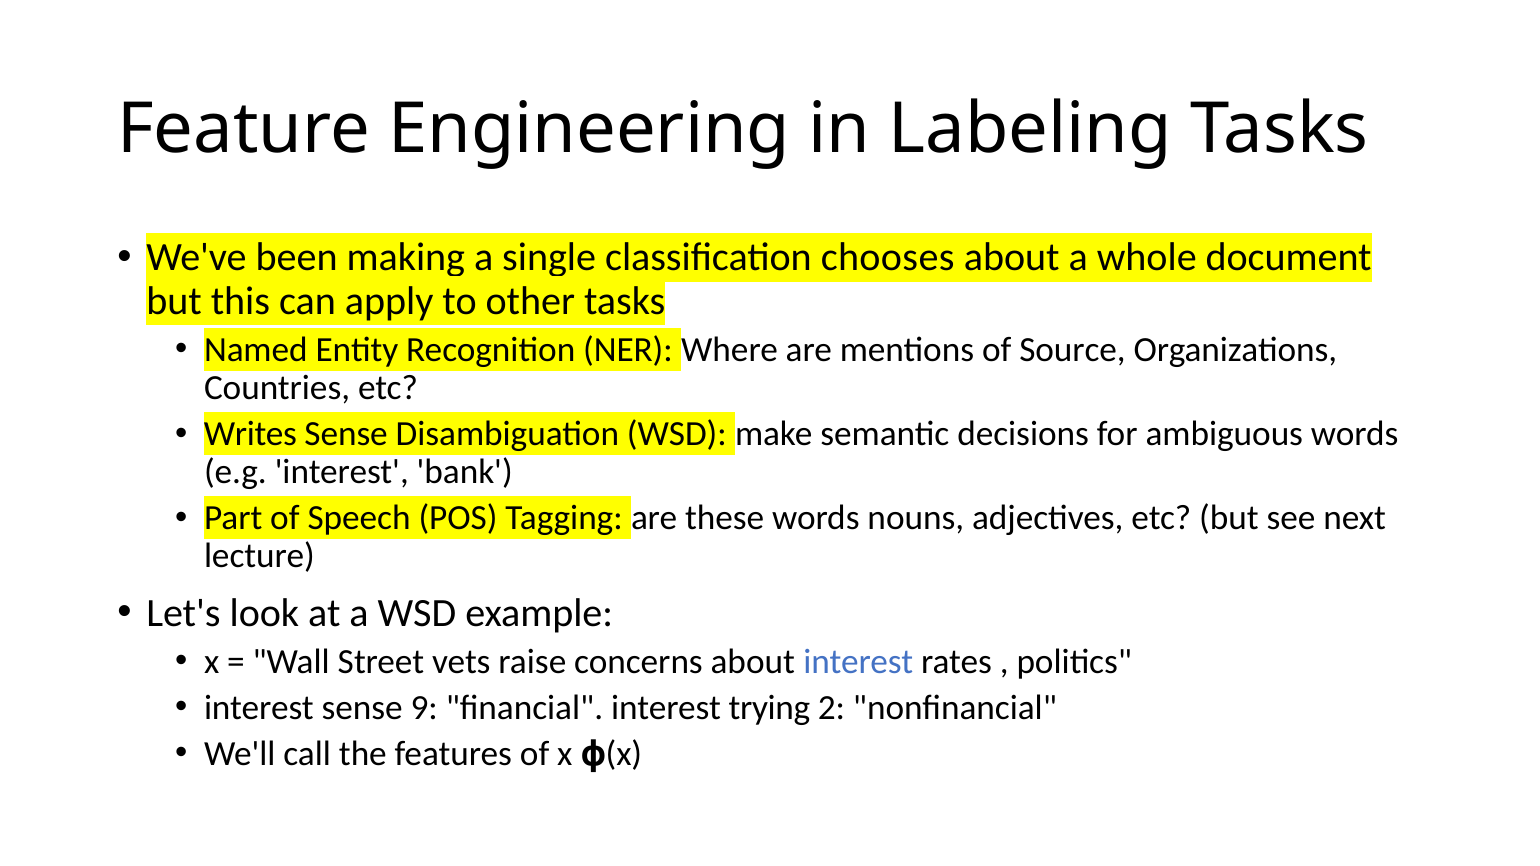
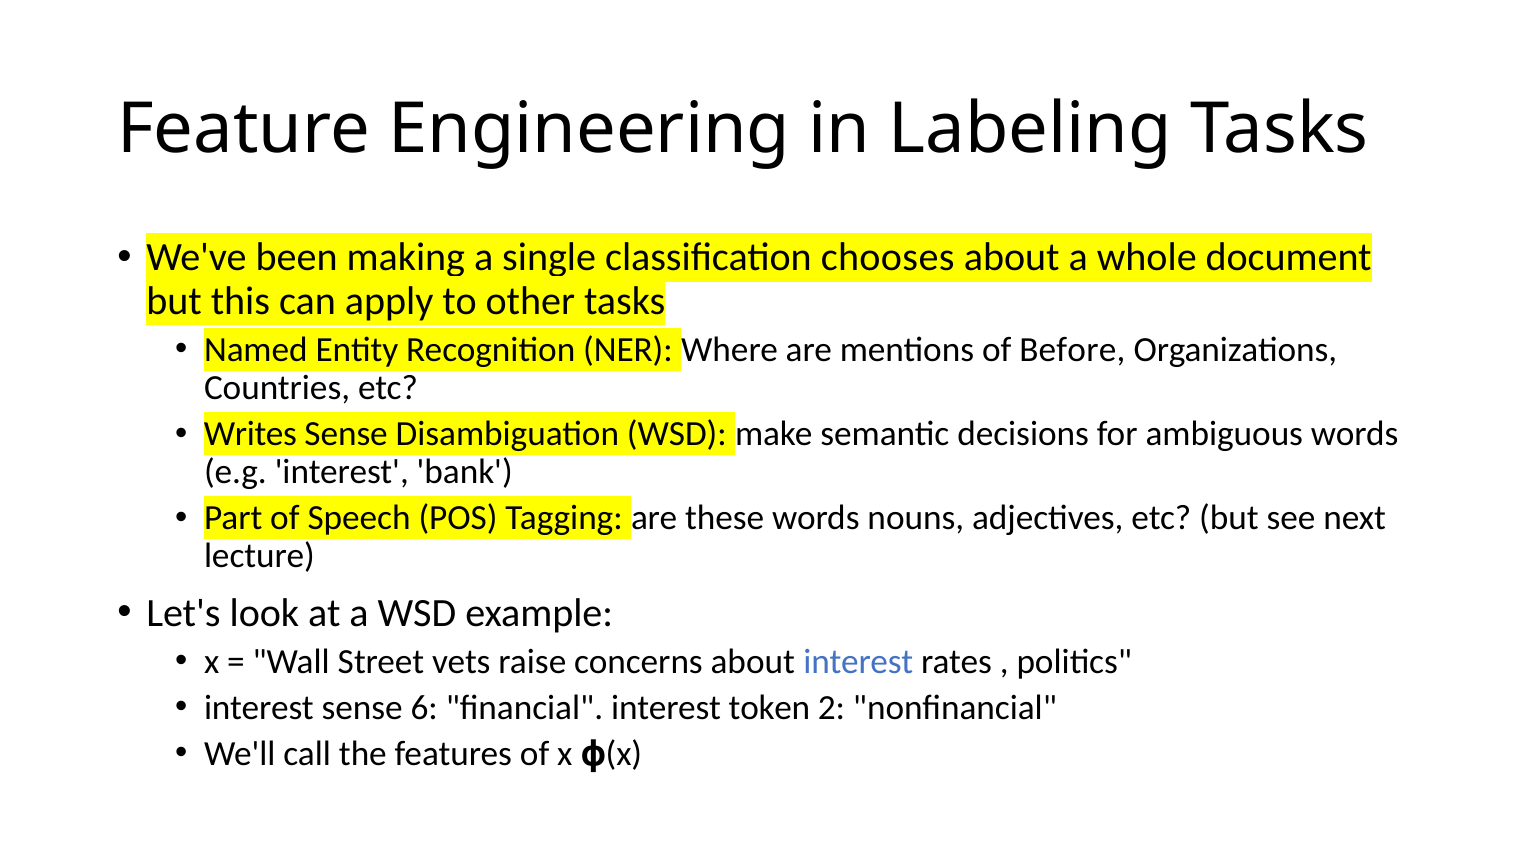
Source: Source -> Before (1072, 350)
9: 9 -> 6 (424, 708)
trying: trying -> token (769, 708)
